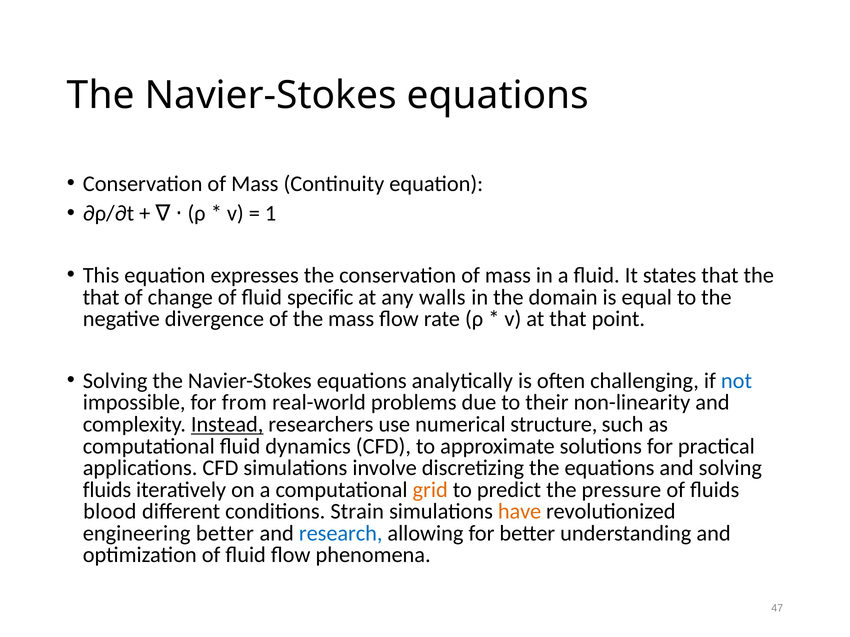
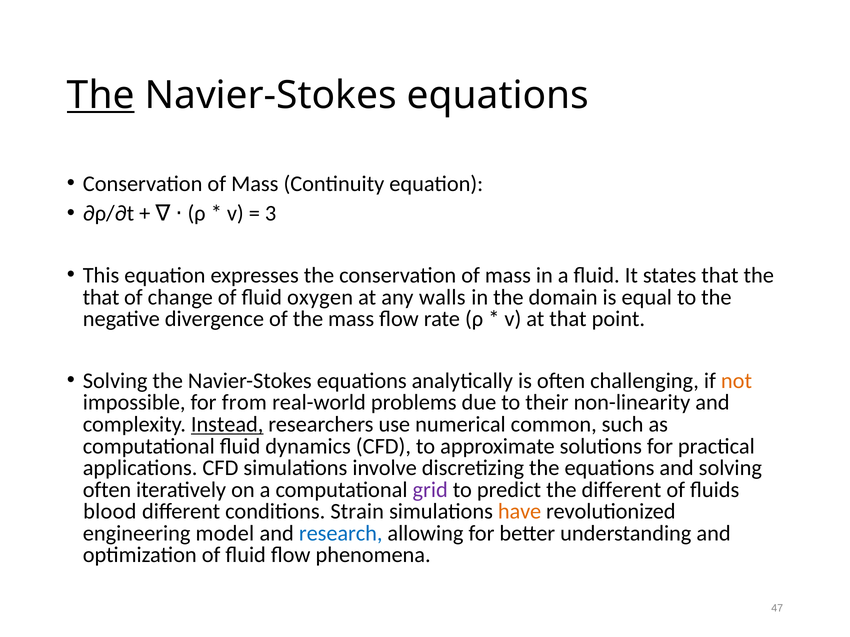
The underline: none -> present (101, 95)
1: 1 -> 3 (271, 214)
specific: specific -> oxygen (320, 297)
not colour: blue -> orange (736, 381)
structure: structure -> common (554, 425)
fluids: fluids -> often (107, 490)
grid colour: orange -> purple (430, 490)
the pressure: pressure -> different (621, 490)
engineering better: better -> model (225, 534)
